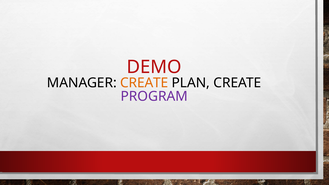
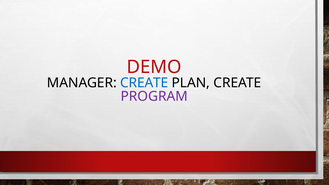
CREATE colour: orange -> blue (144, 83)
